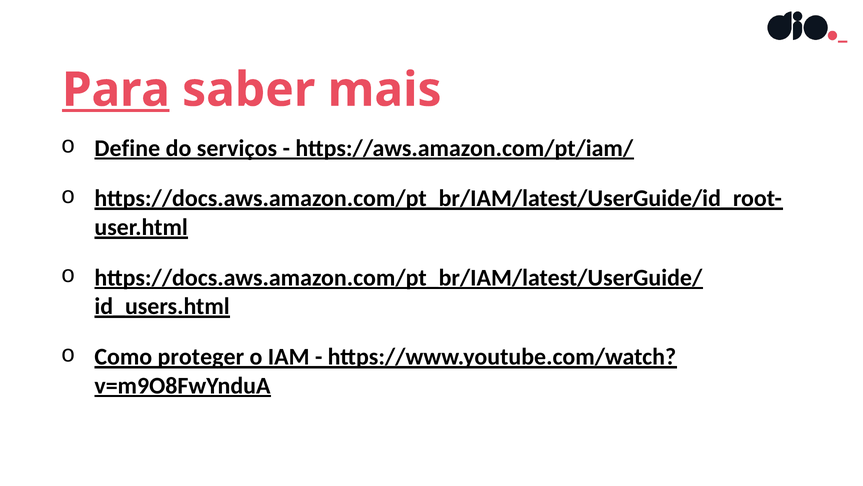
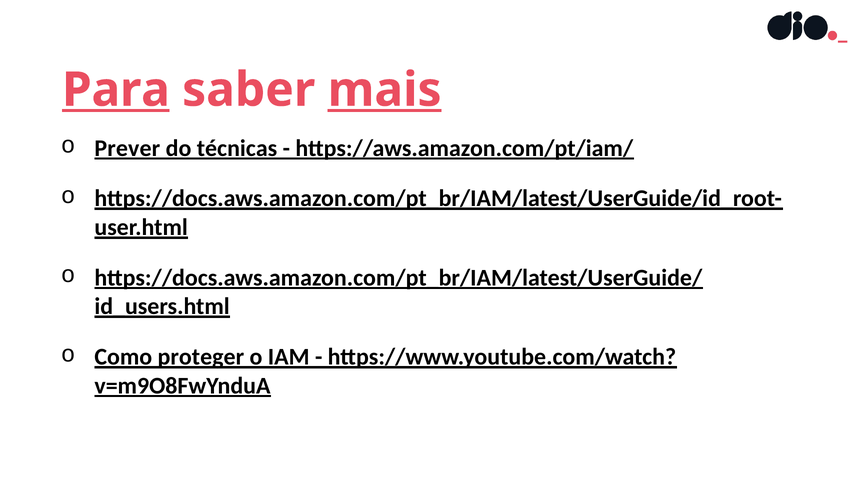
mais underline: none -> present (385, 90)
Define: Define -> Prever (127, 148)
serviços: serviços -> técnicas (237, 148)
